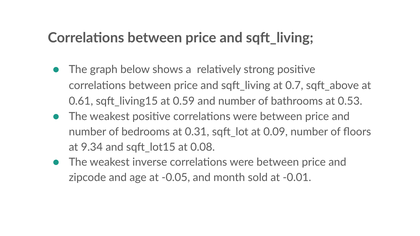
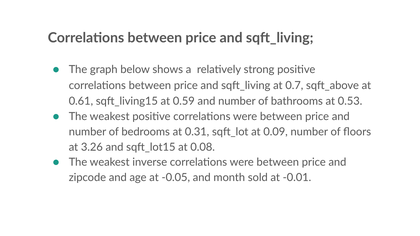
9.34: 9.34 -> 3.26 (92, 147)
